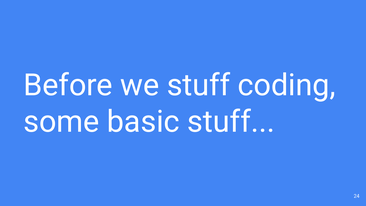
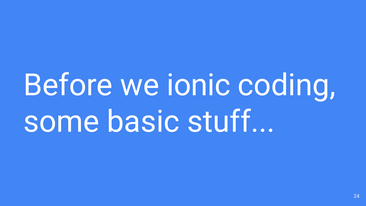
we stuff: stuff -> ionic (199, 85)
